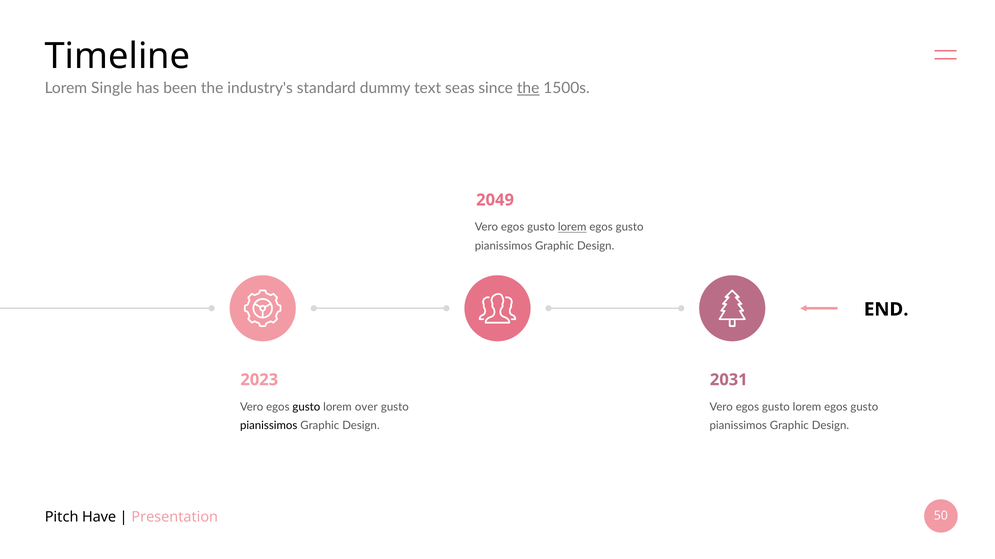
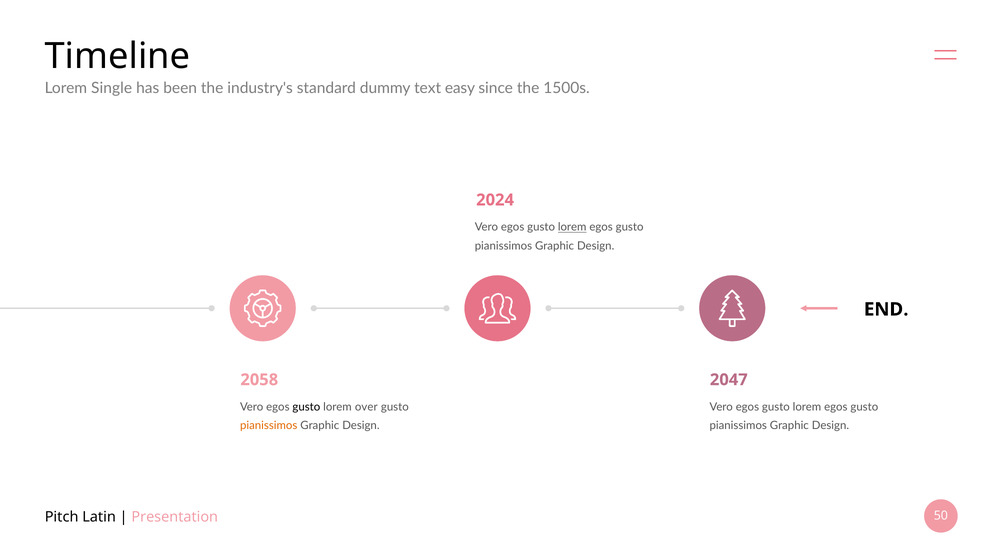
seas: seas -> easy (460, 88)
the underline: present -> none (528, 88)
2049: 2049 -> 2024 (495, 200)
2023: 2023 -> 2058 (259, 380)
2031: 2031 -> 2047 (729, 380)
pianissimos colour: black -> orange (269, 426)
Have: Have -> Latin (99, 518)
